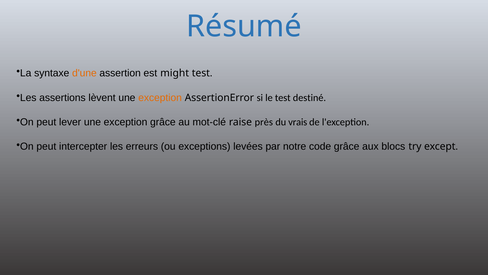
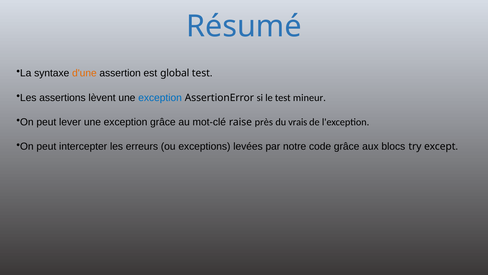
might: might -> global (175, 73)
exception colour: orange -> blue (160, 98)
destiné: destiné -> mineur (309, 98)
